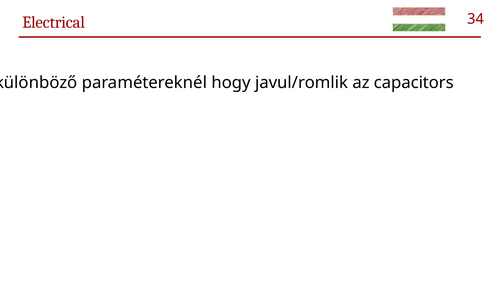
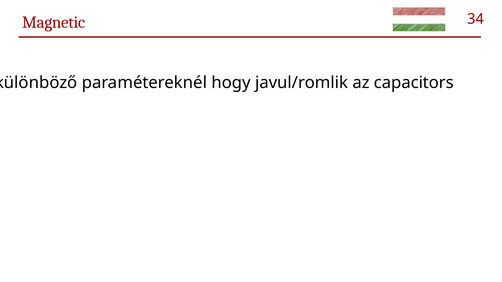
Electrical: Electrical -> Magnetic (54, 22)
